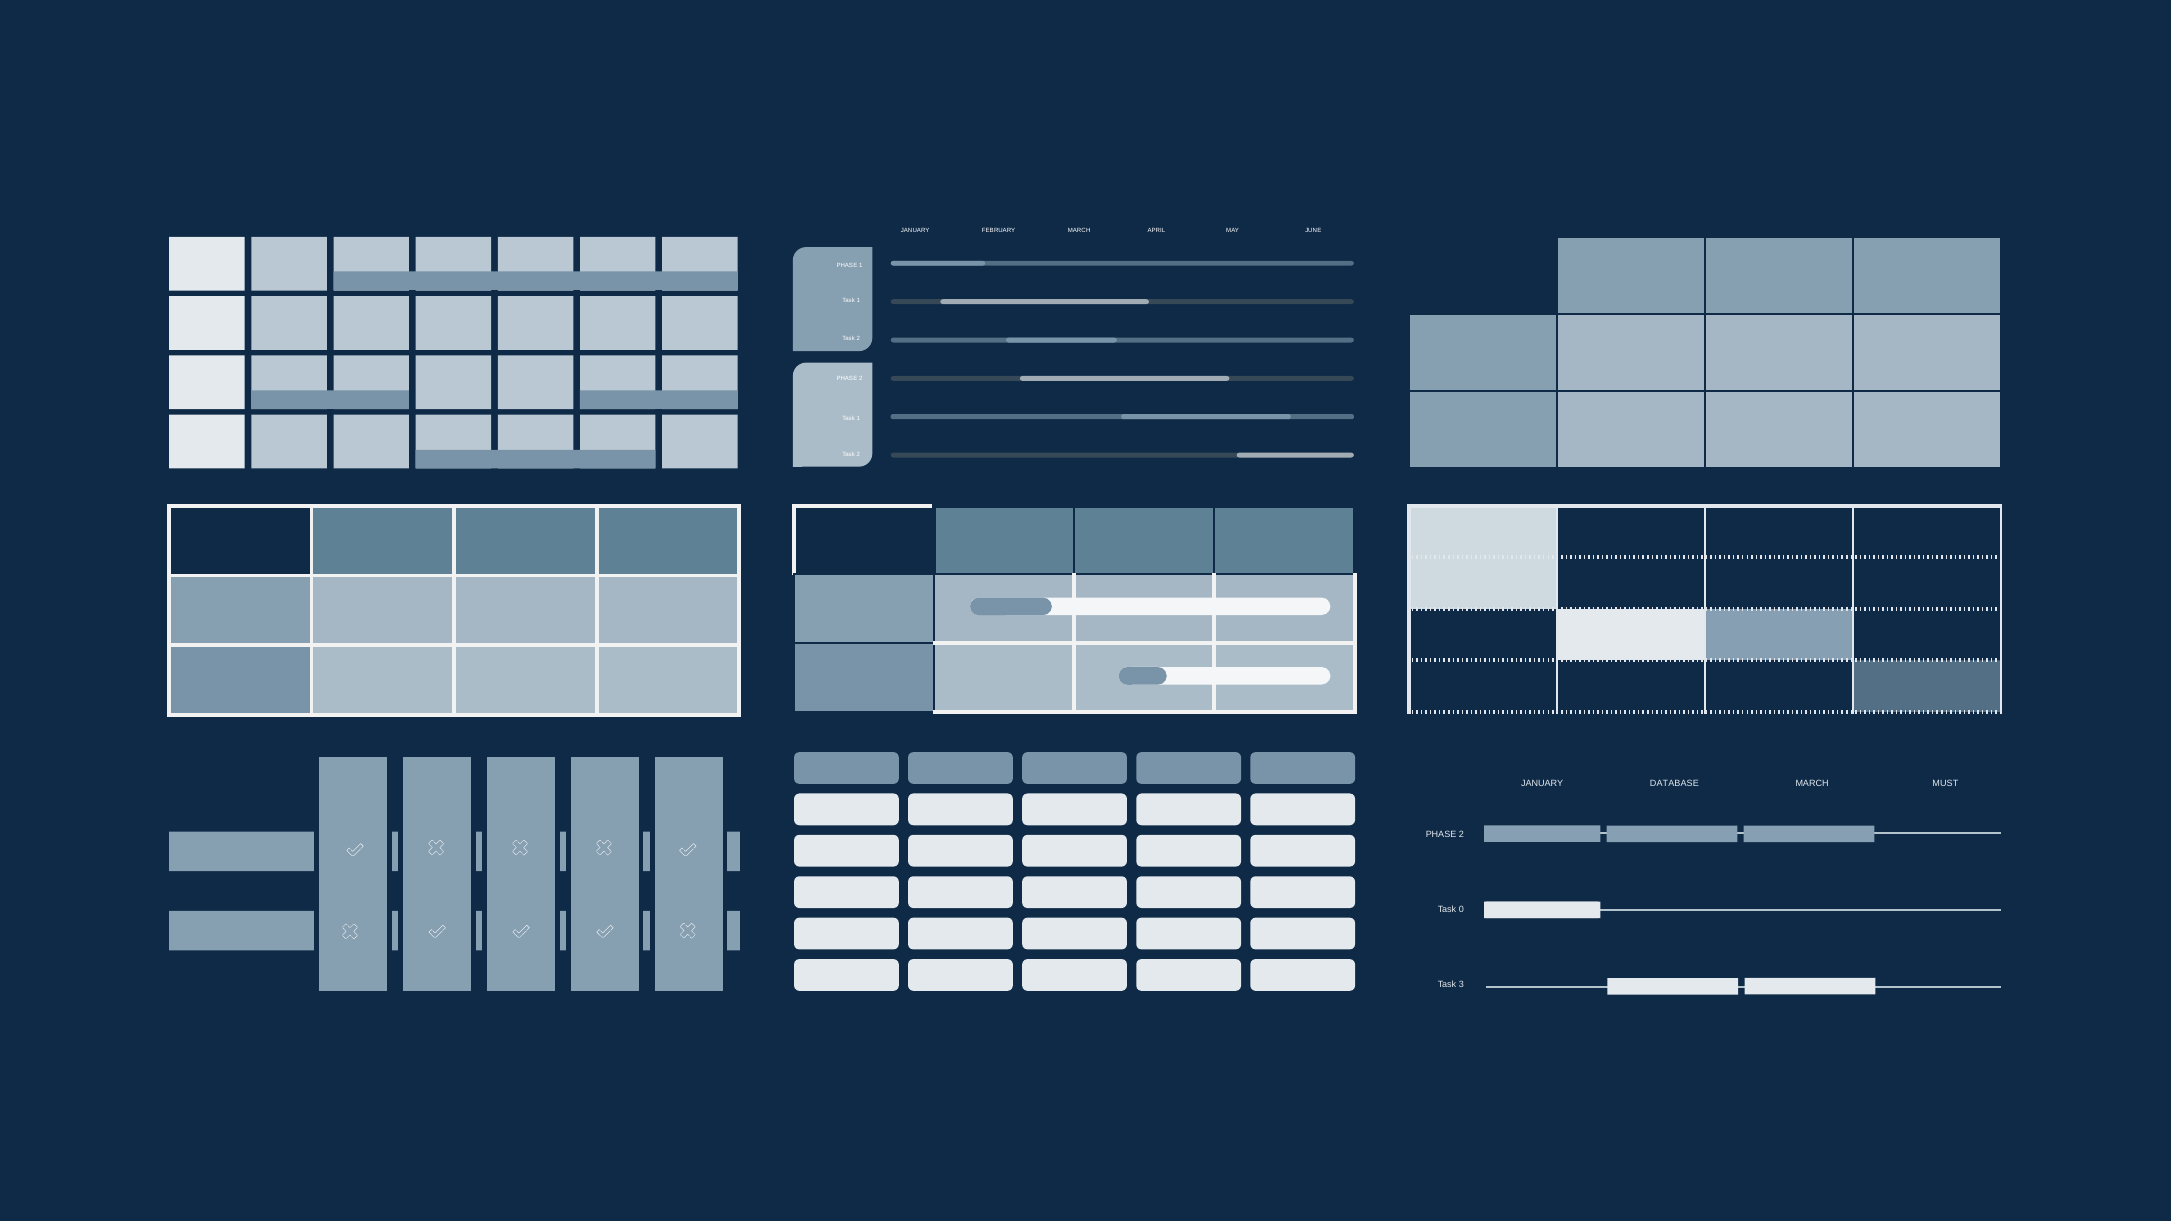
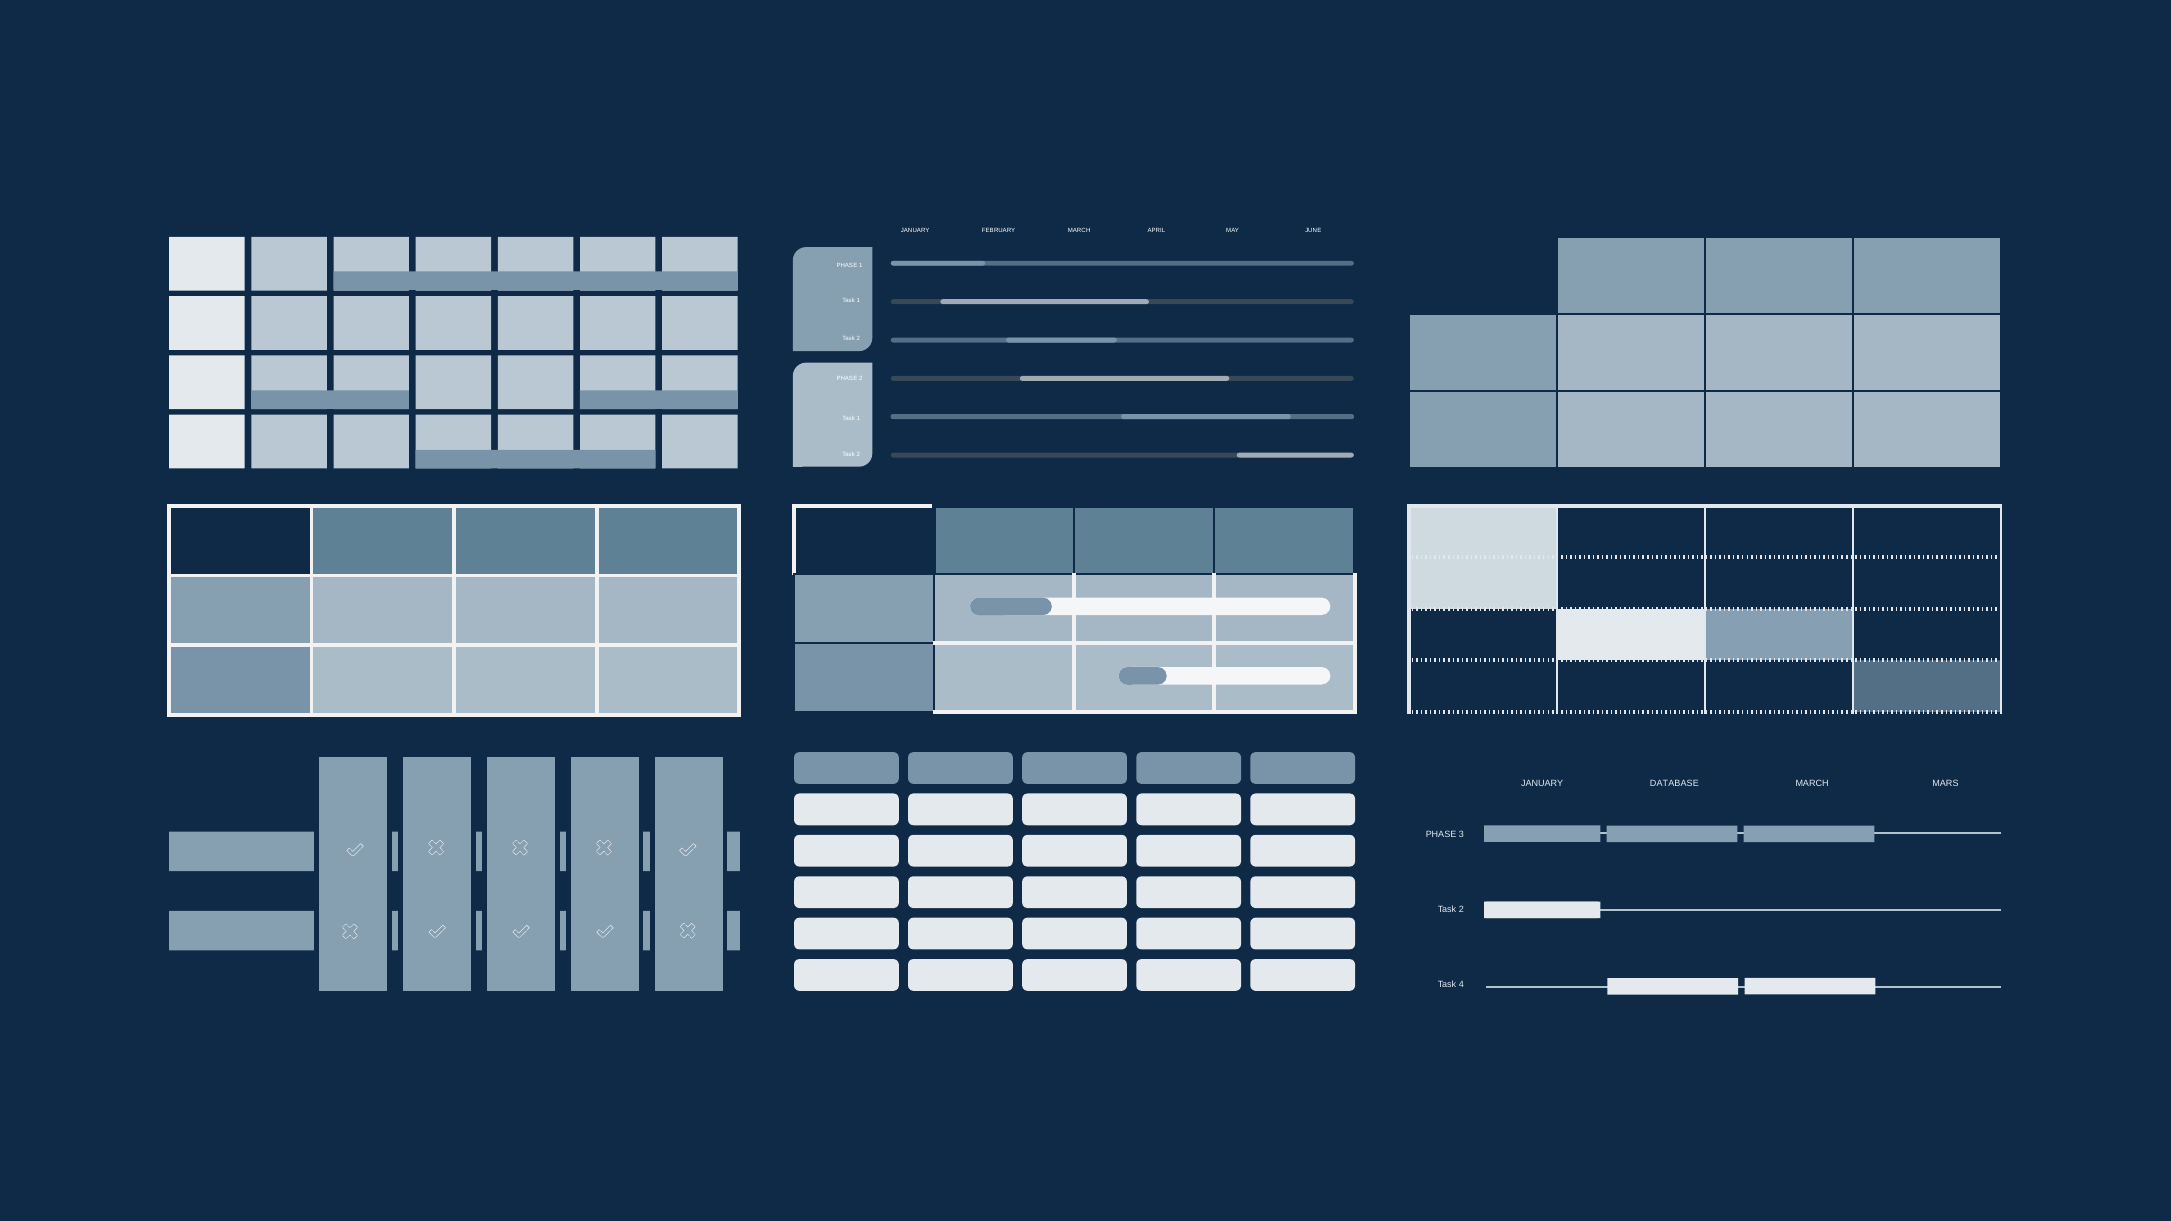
MUST: MUST -> MARS (1945, 784)
2: 2 -> 3 (1461, 834)
0: 0 -> 2 (1461, 909)
3: 3 -> 4 (1461, 984)
